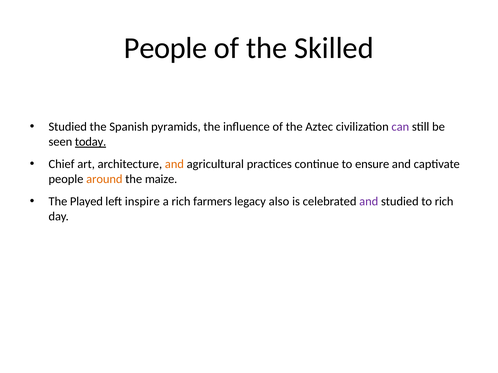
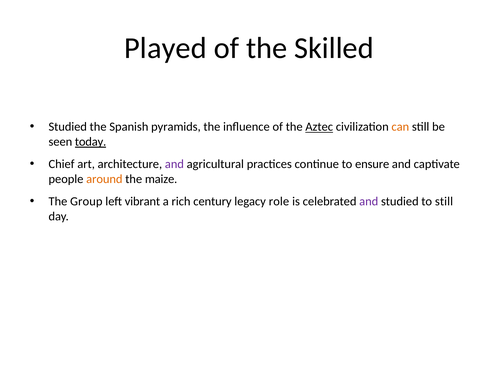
People: People -> Played (165, 48)
Aztec underline: none -> present (319, 127)
can colour: purple -> orange (400, 127)
and colour: orange -> purple (174, 164)
Played: Played -> Group (86, 202)
inspire: inspire -> vibrant (142, 202)
farmers: farmers -> century (212, 202)
also: also -> role (279, 202)
to rich: rich -> still (444, 202)
